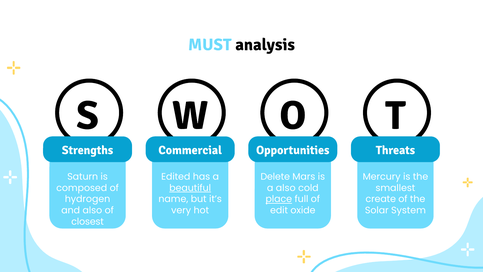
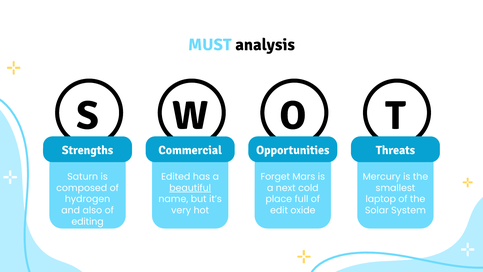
Delete: Delete -> Forget (275, 176)
a also: also -> next (286, 188)
place underline: present -> none (279, 199)
create: create -> laptop (381, 199)
closest: closest -> editing (88, 222)
